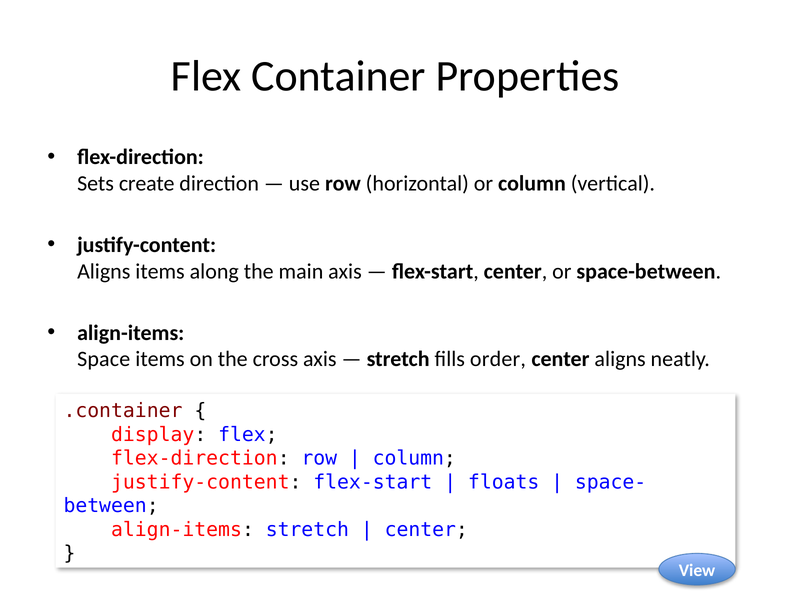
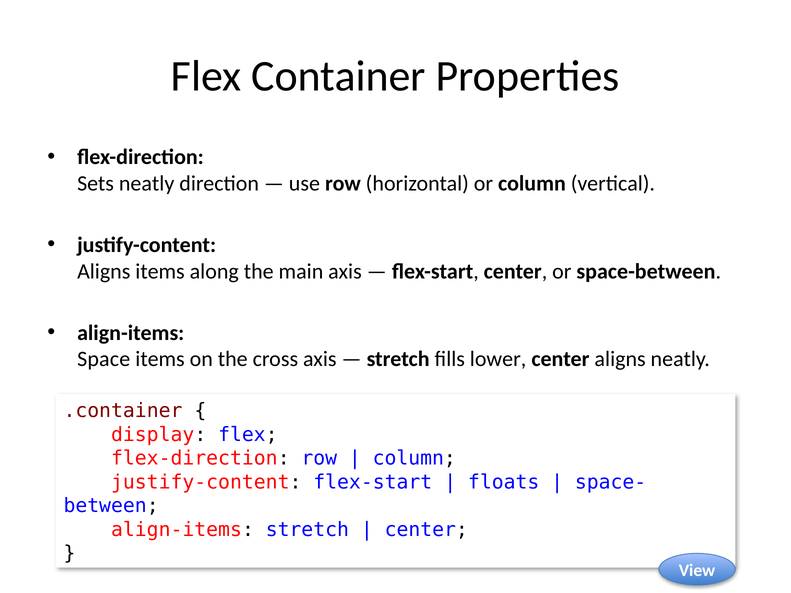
Sets create: create -> neatly (147, 183)
order: order -> lower (498, 359)
